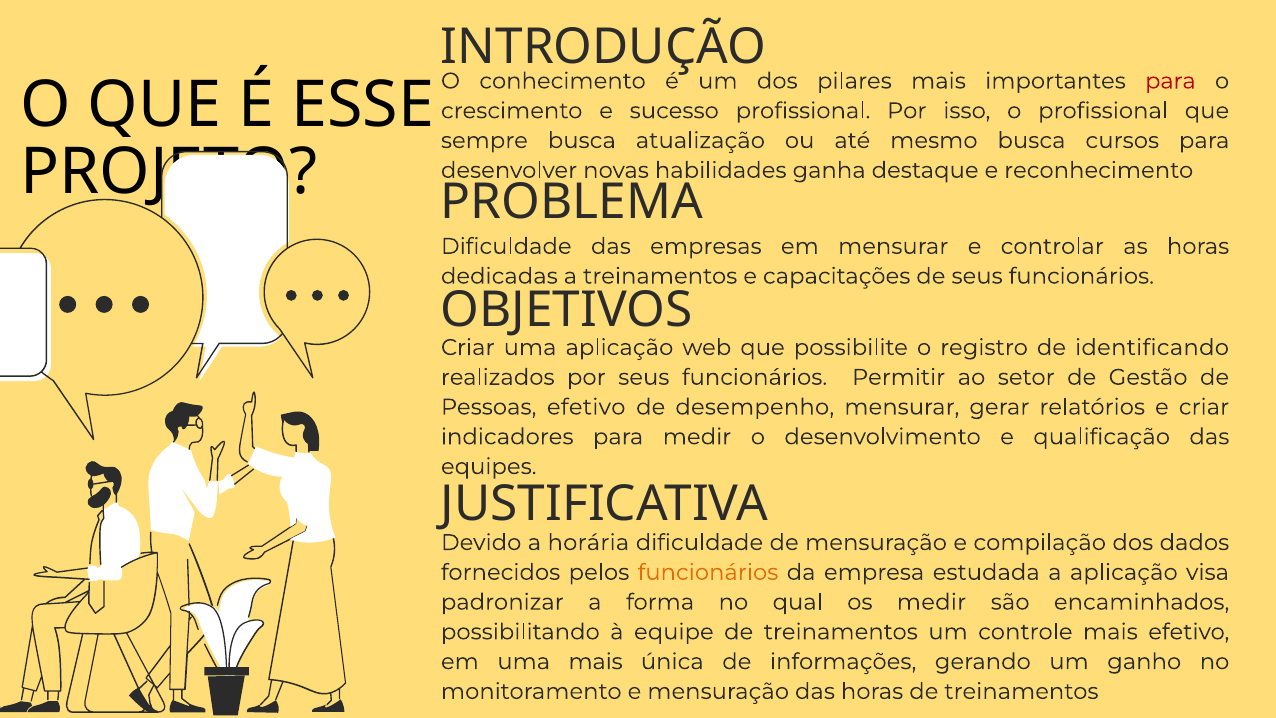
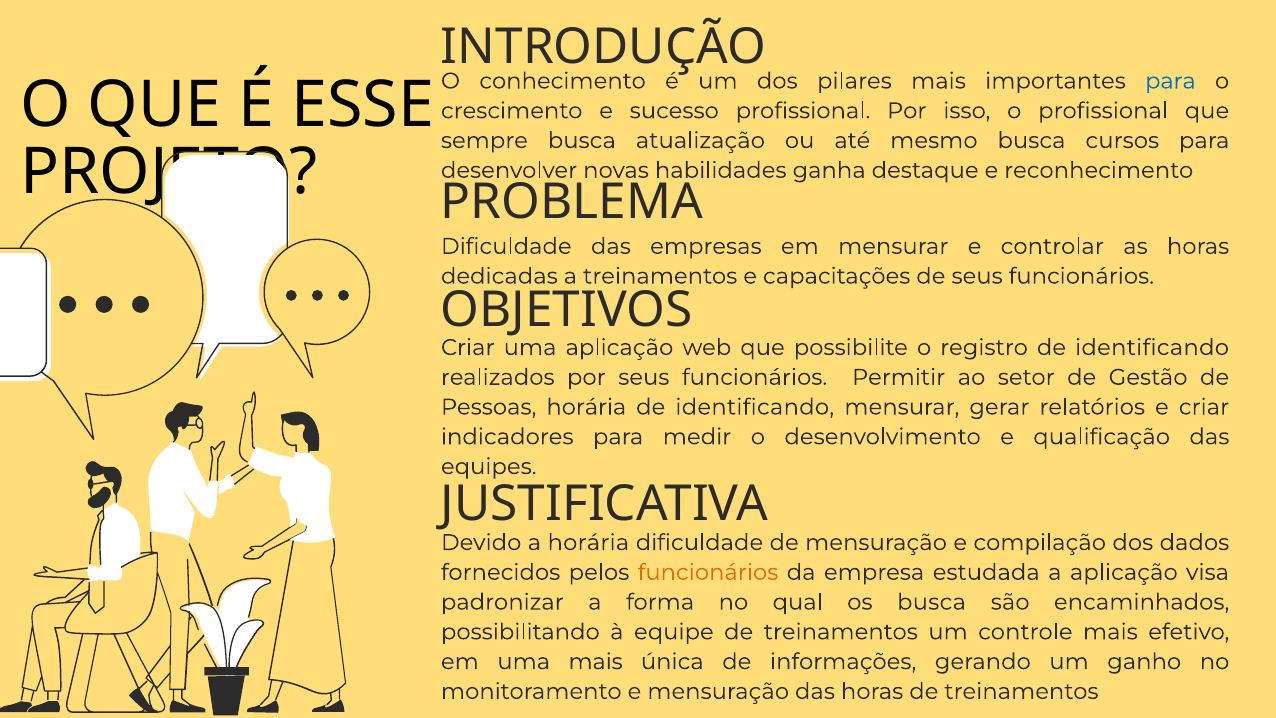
para colour: red -> blue (1170, 81)
Pessoas efetivo: efetivo -> horária (586, 407)
desempenho: desempenho -> identificando (755, 407)
os medir: medir -> busca (932, 602)
